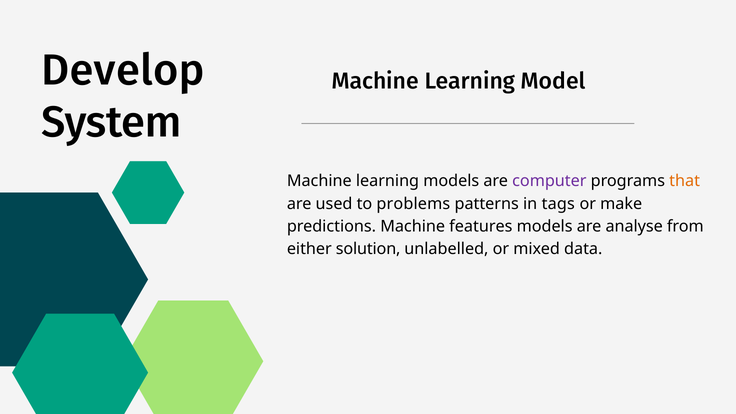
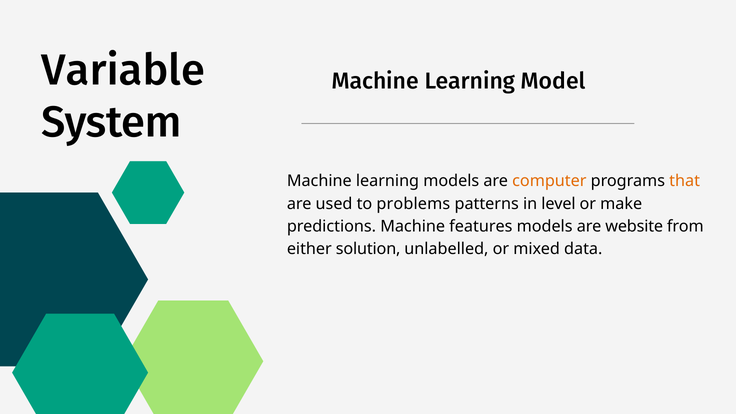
Develop: Develop -> Variable (123, 70)
computer colour: purple -> orange (549, 181)
tags: tags -> level (558, 204)
analyse: analyse -> website (634, 226)
